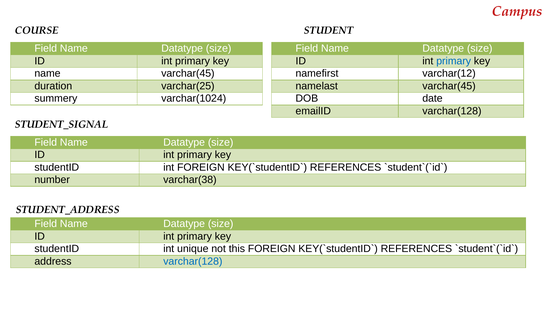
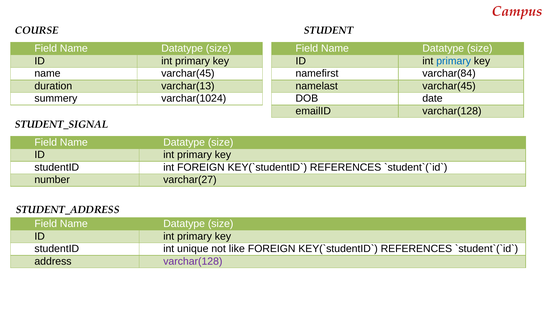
varchar(12: varchar(12 -> varchar(84 (449, 74)
varchar(25: varchar(25 -> varchar(13 (188, 86)
varchar(38: varchar(38 -> varchar(27 (190, 180)
this: this -> like (237, 249)
varchar(128 colour: blue -> purple (193, 262)
